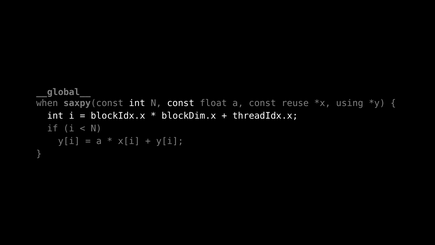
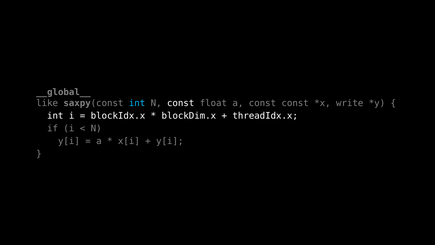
when: when -> like (47, 103)
int colour: white -> light blue (137, 103)
const reuse: reuse -> const (295, 103)
using: using -> write (350, 103)
